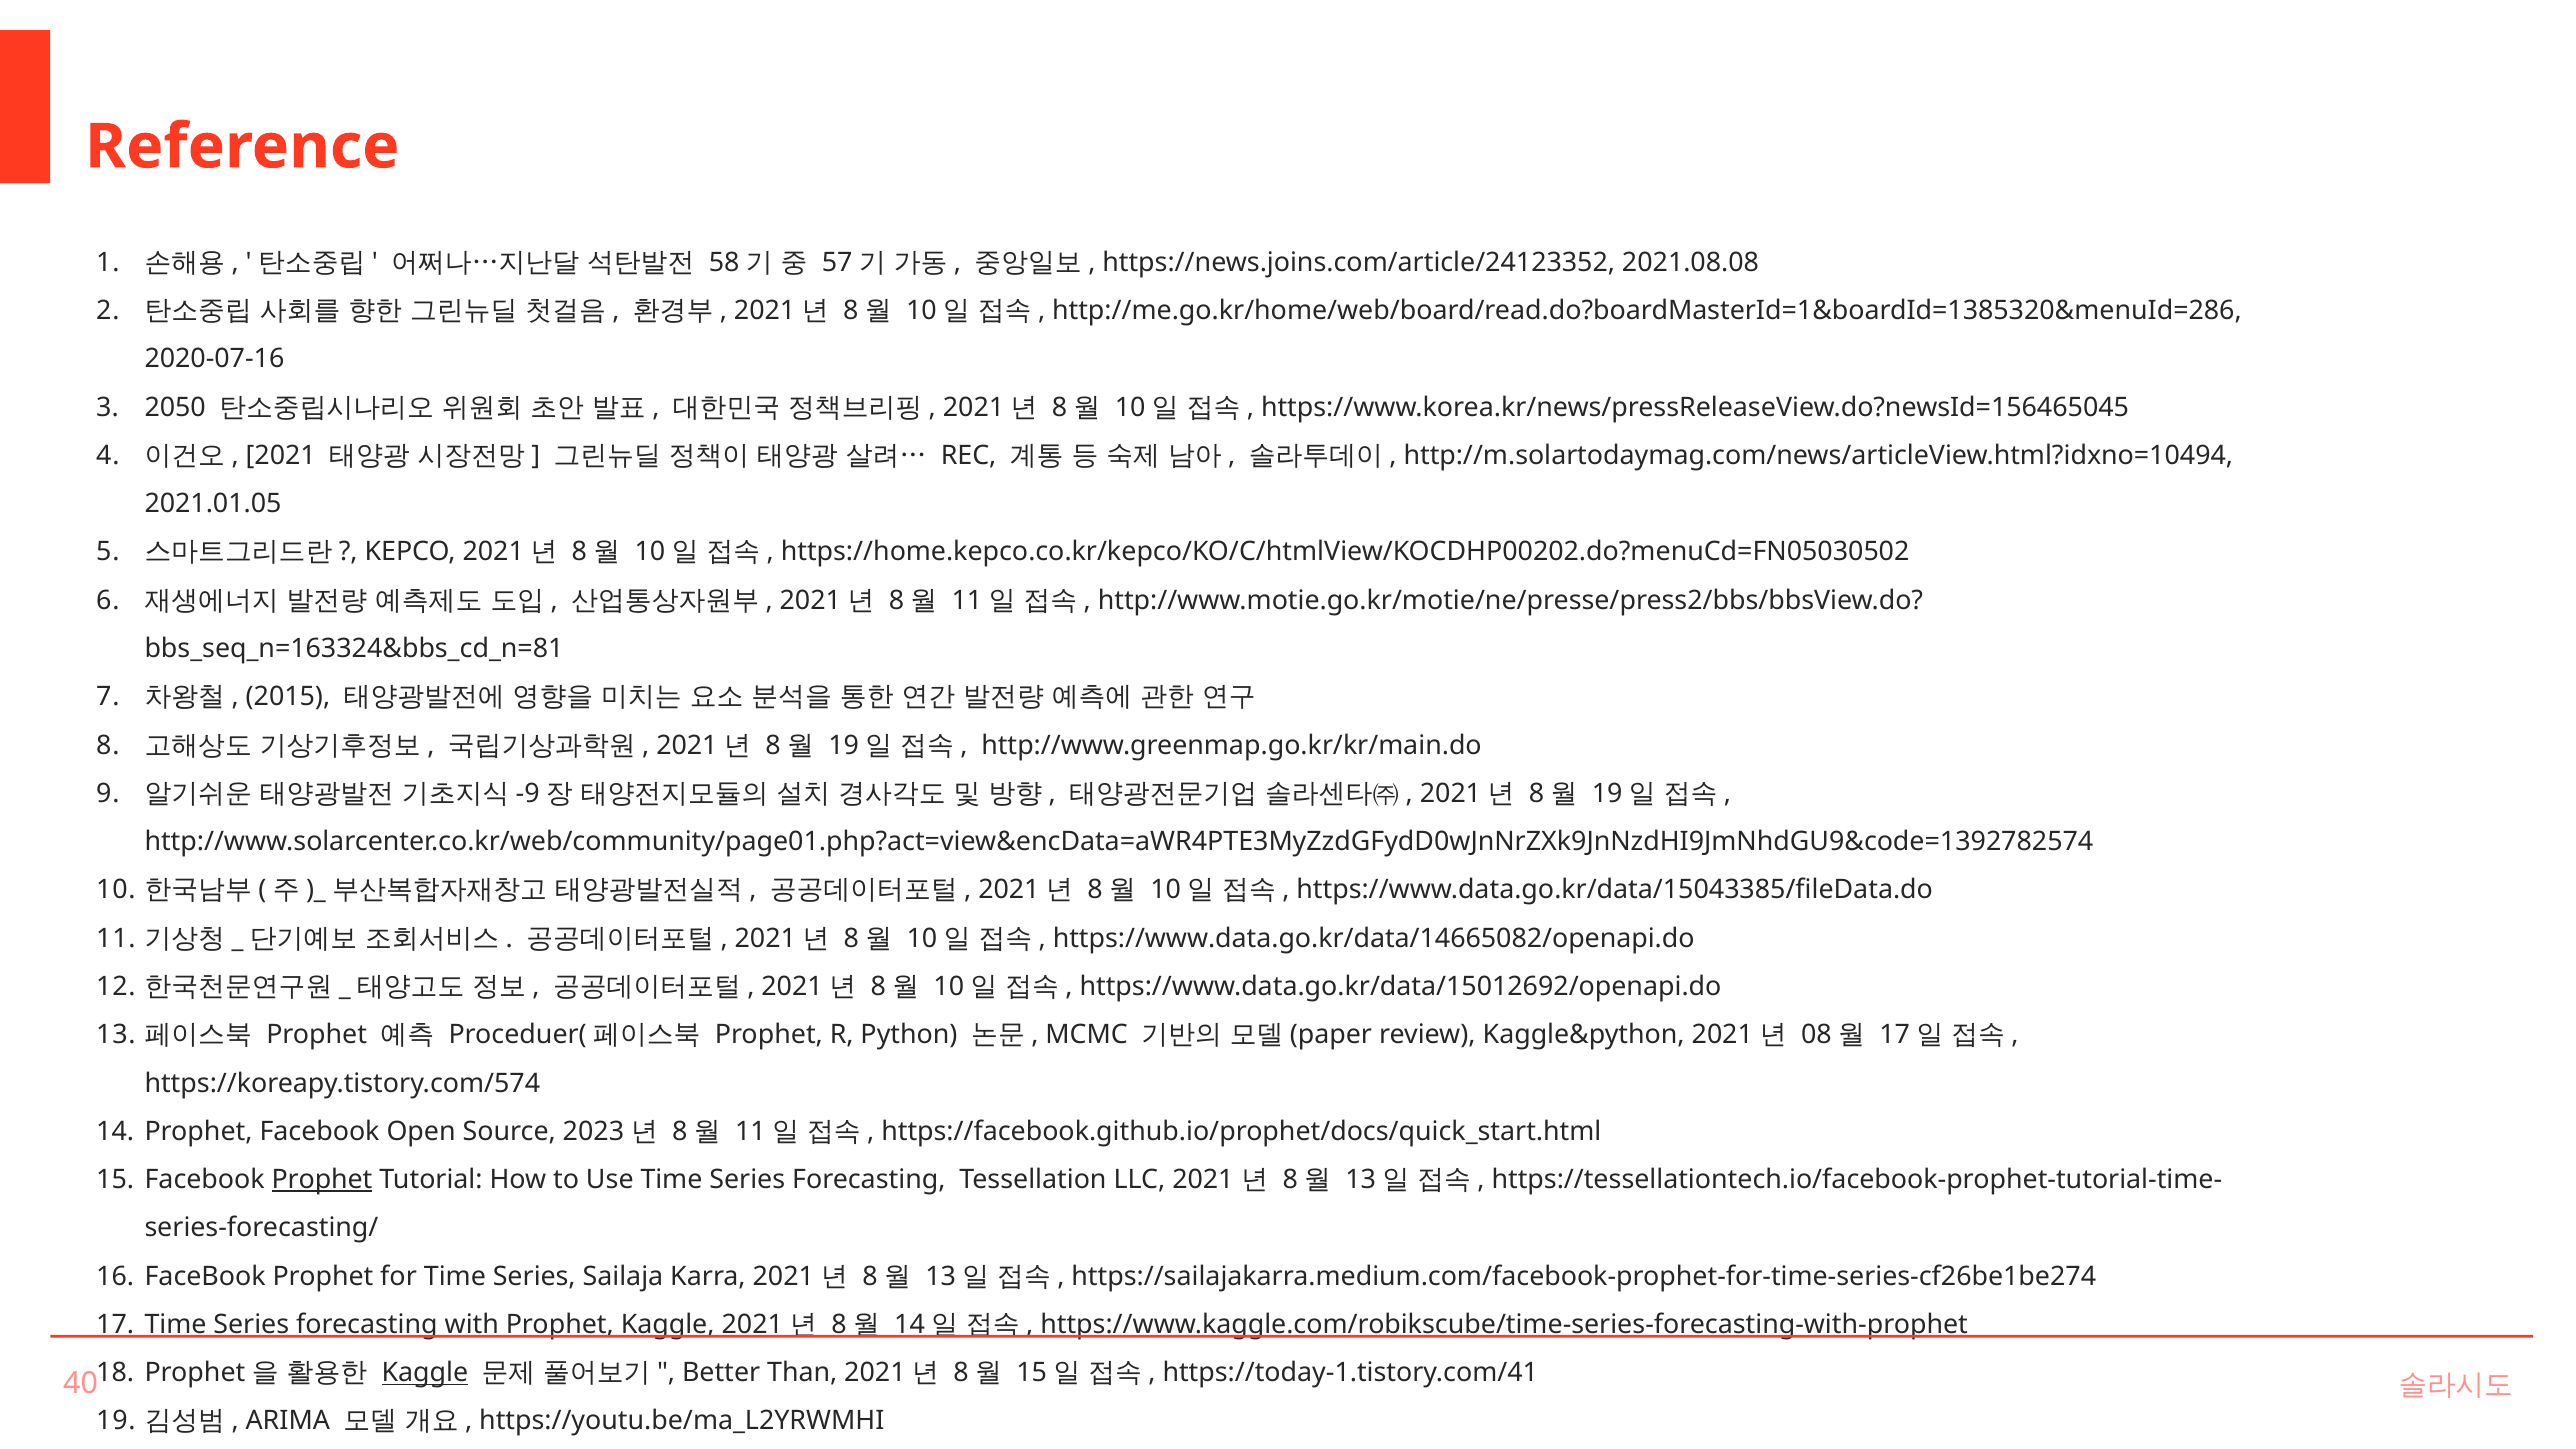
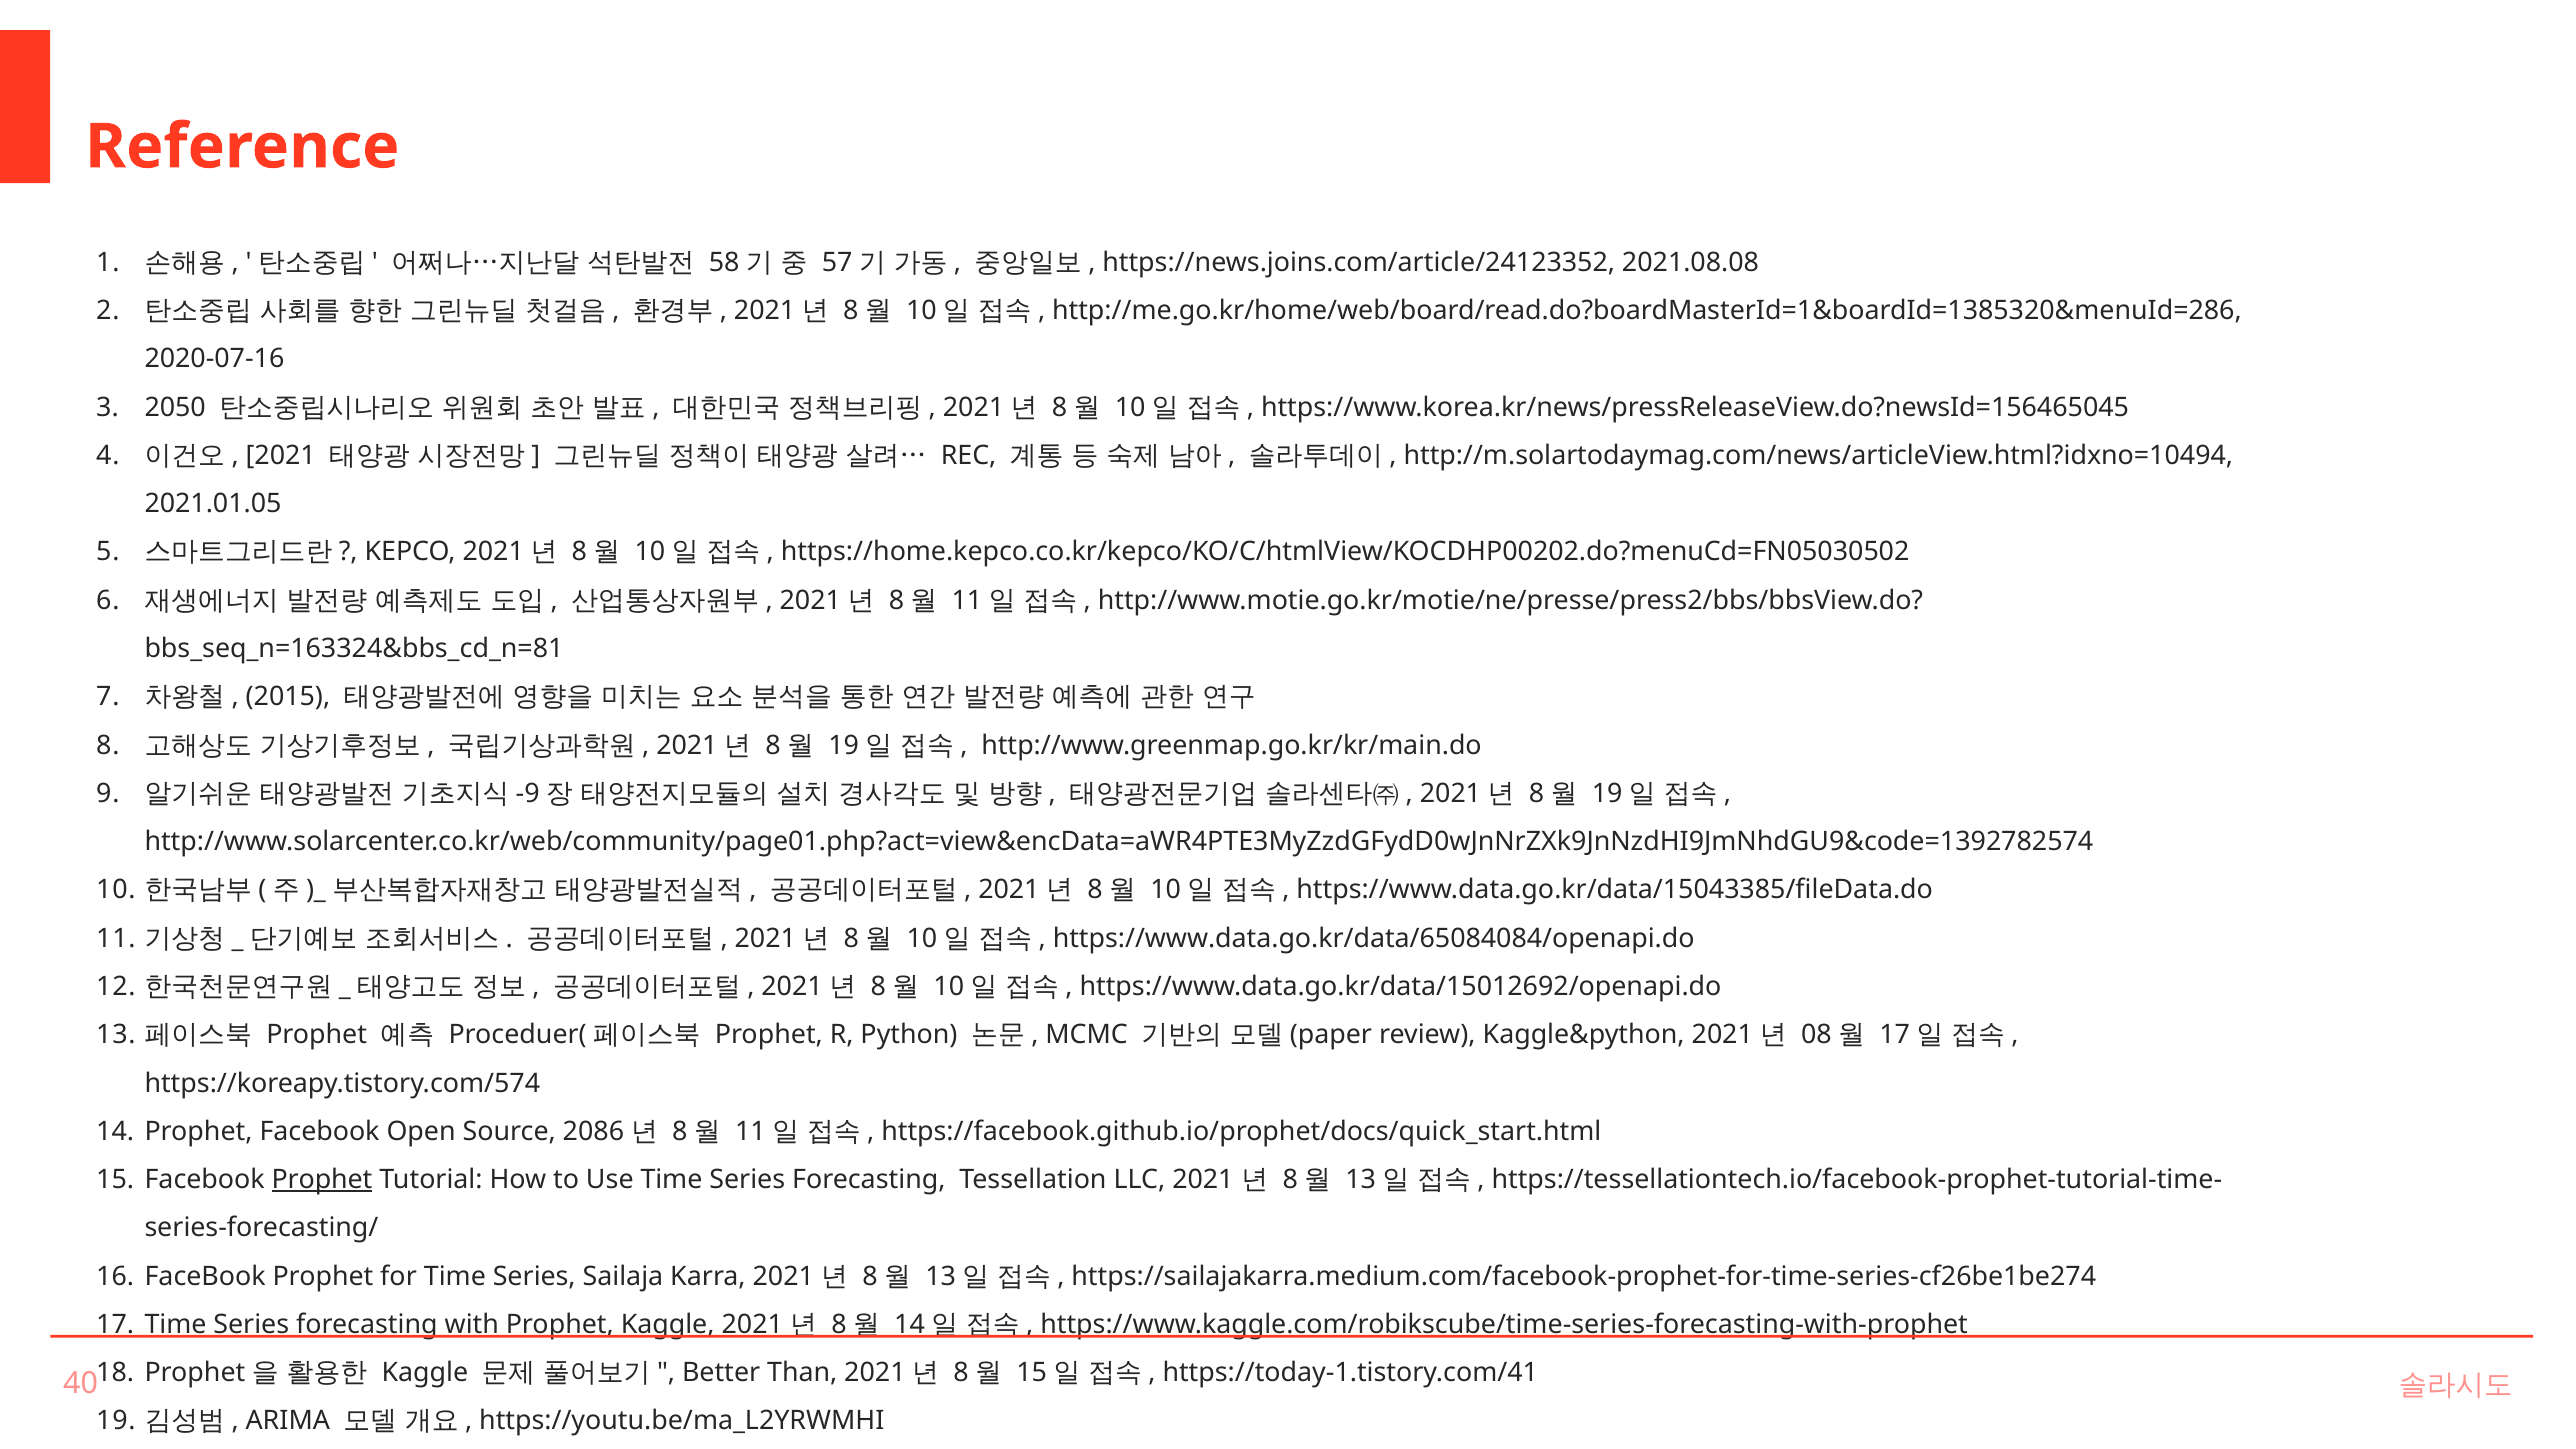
https://www.data.go.kr/data/14665082/openapi.do: https://www.data.go.kr/data/14665082/openapi.do -> https://www.data.go.kr/data/65084084/openapi.do (1374, 938)
2023: 2023 -> 2086 (593, 1131)
Kaggle underline: present -> none (425, 1373)
